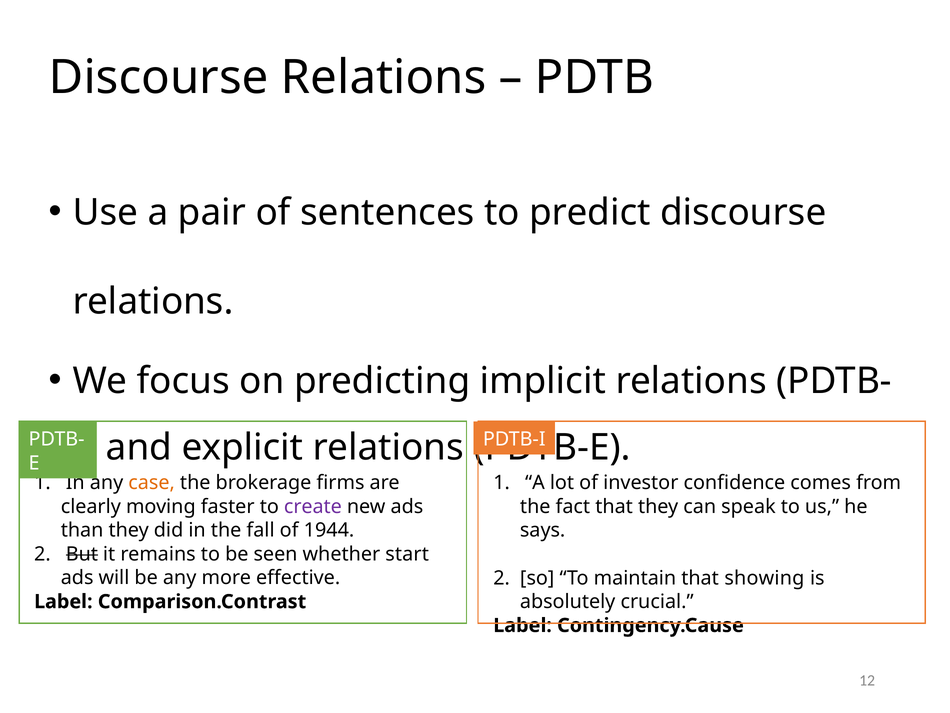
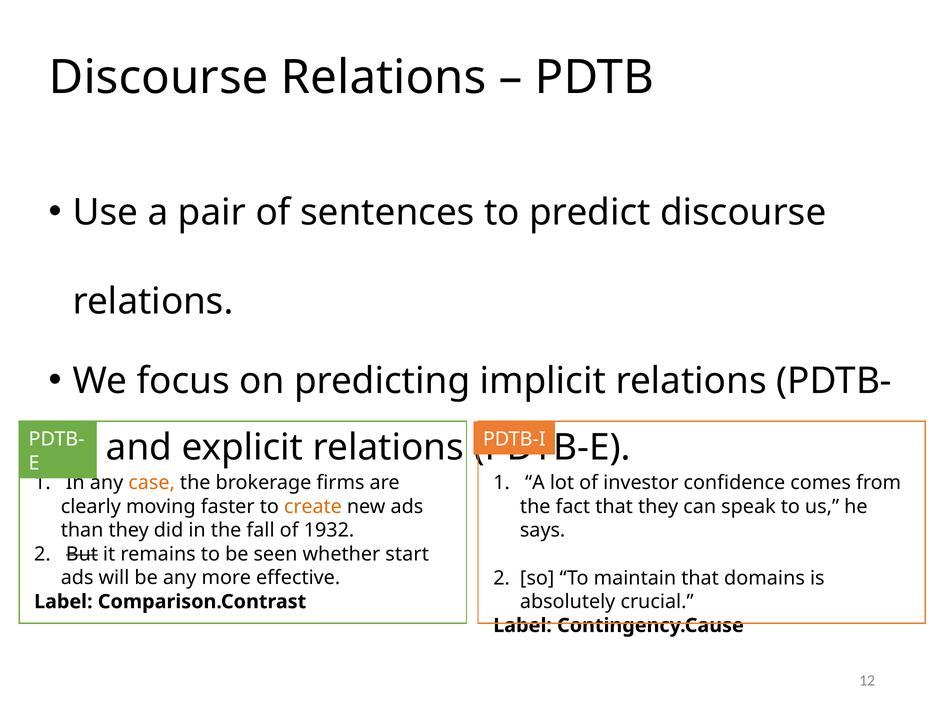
create colour: purple -> orange (313, 506)
1944: 1944 -> 1932 (329, 530)
showing: showing -> domains (764, 578)
